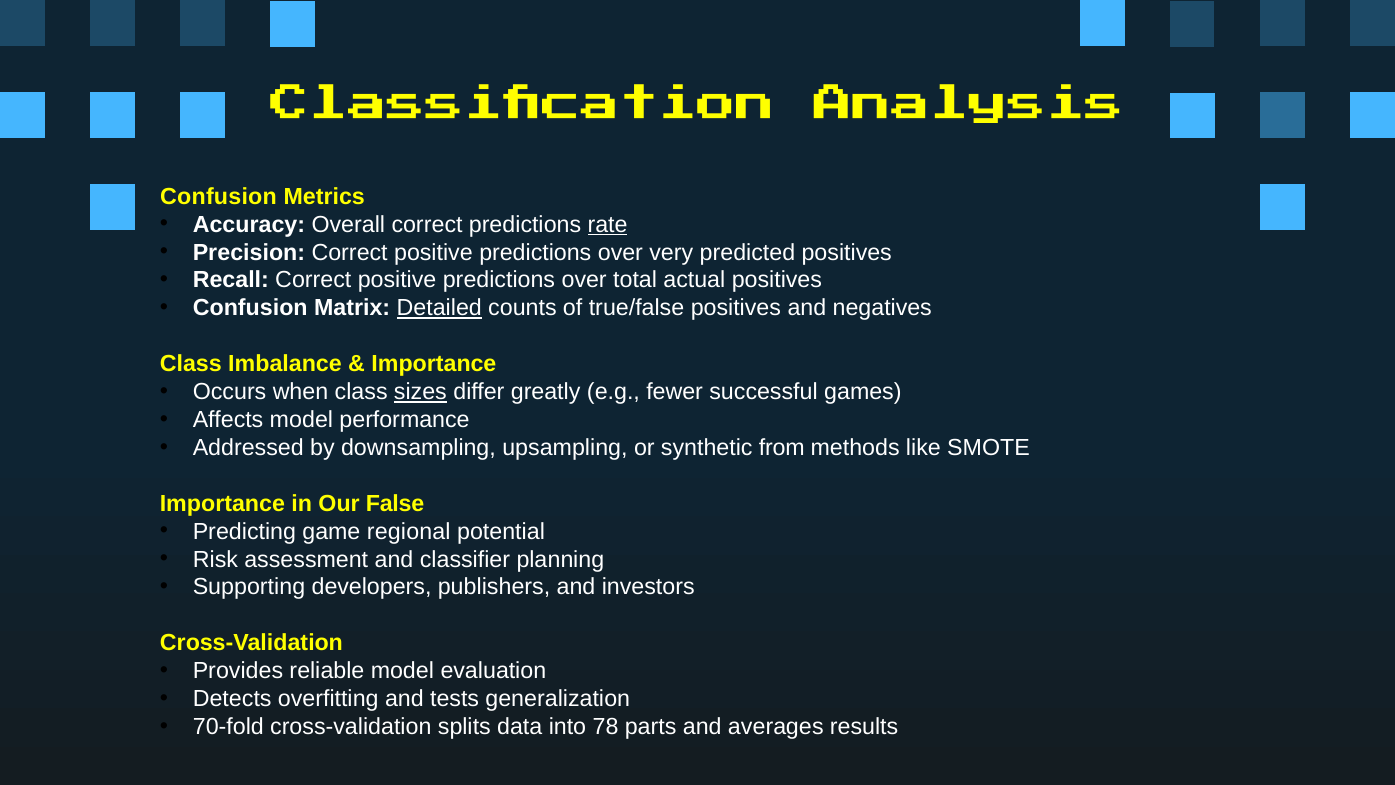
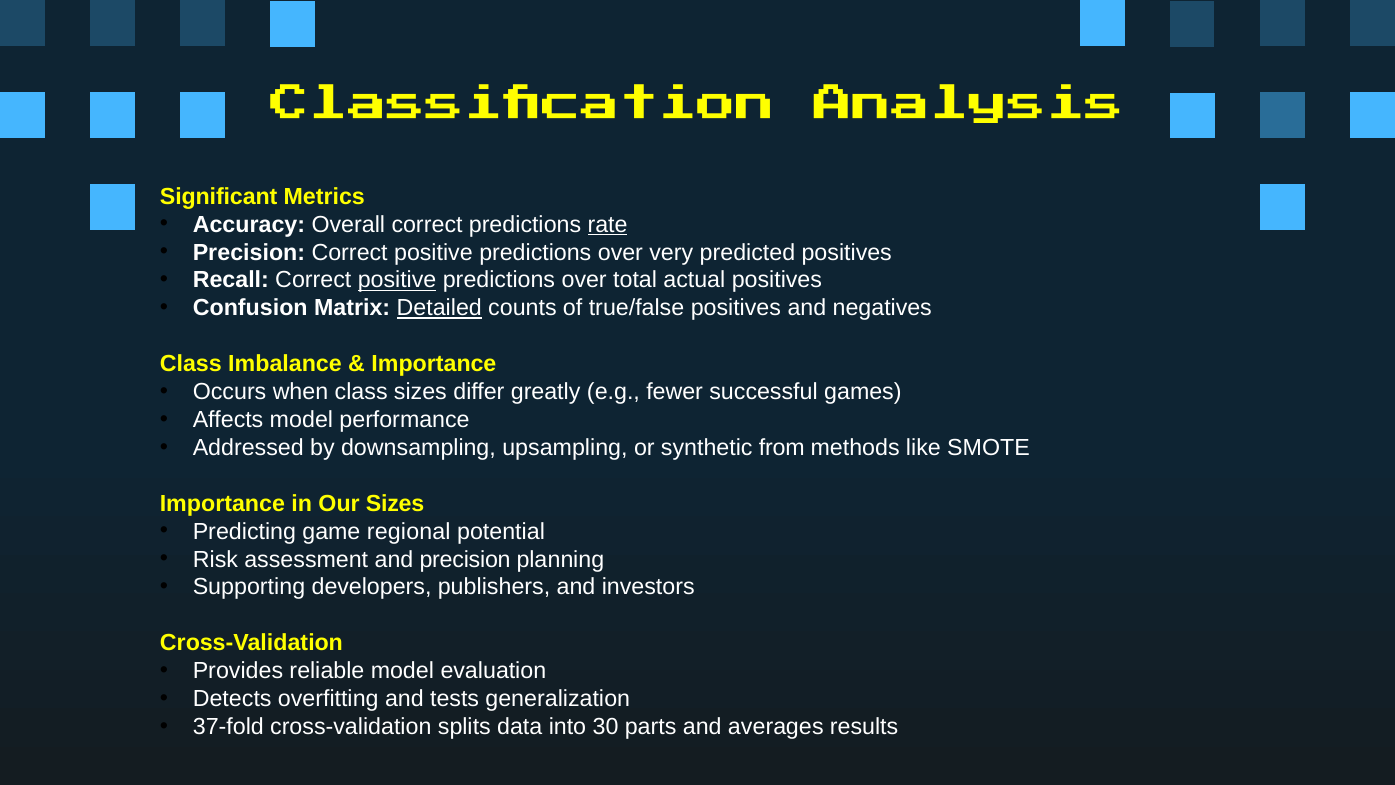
Confusion: Confusion -> Significant (219, 196)
positive underline: none -> present (397, 280)
sizes underline: present -> none (420, 392)
Our False: False -> Sizes (395, 503)
and classifier: classifier -> precision (465, 559)
70-fold: 70-fold -> 37-fold (228, 727)
78: 78 -> 30 (606, 727)
